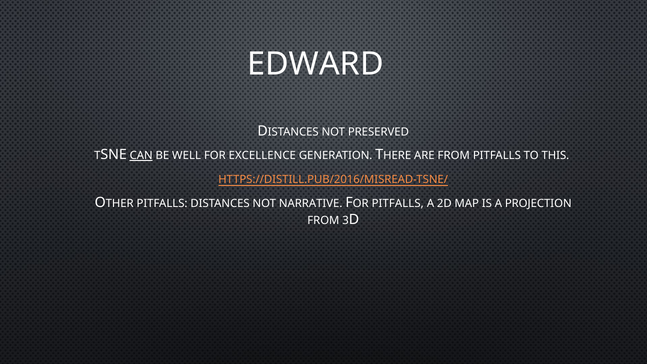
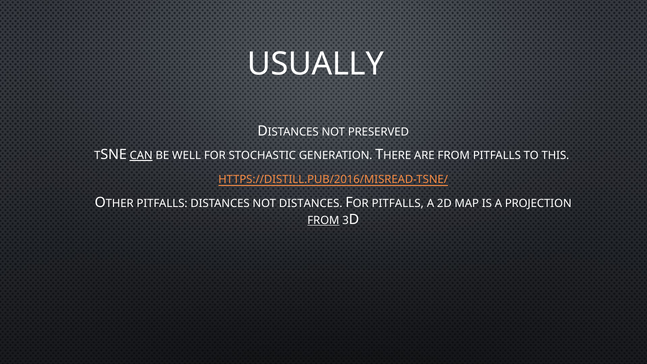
EDWARD: EDWARD -> USUALLY (316, 64)
EXCELLENCE: EXCELLENCE -> STOCHASTIC (262, 156)
NOT NARRATIVE: NARRATIVE -> DISTANCES (311, 203)
FROM underline: none -> present (323, 220)
